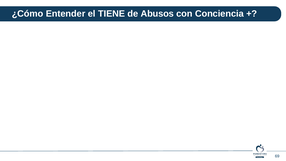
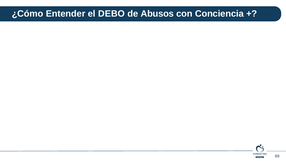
TIENE: TIENE -> DEBO (111, 14)
